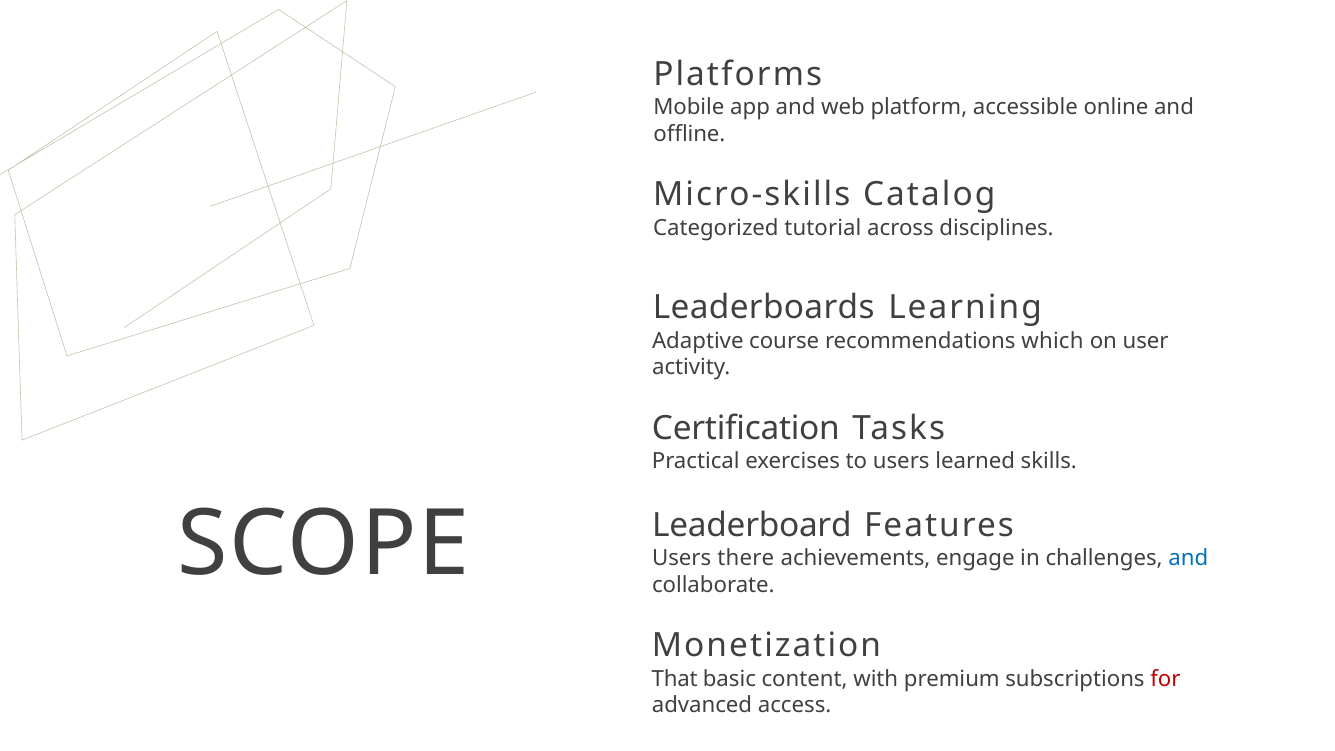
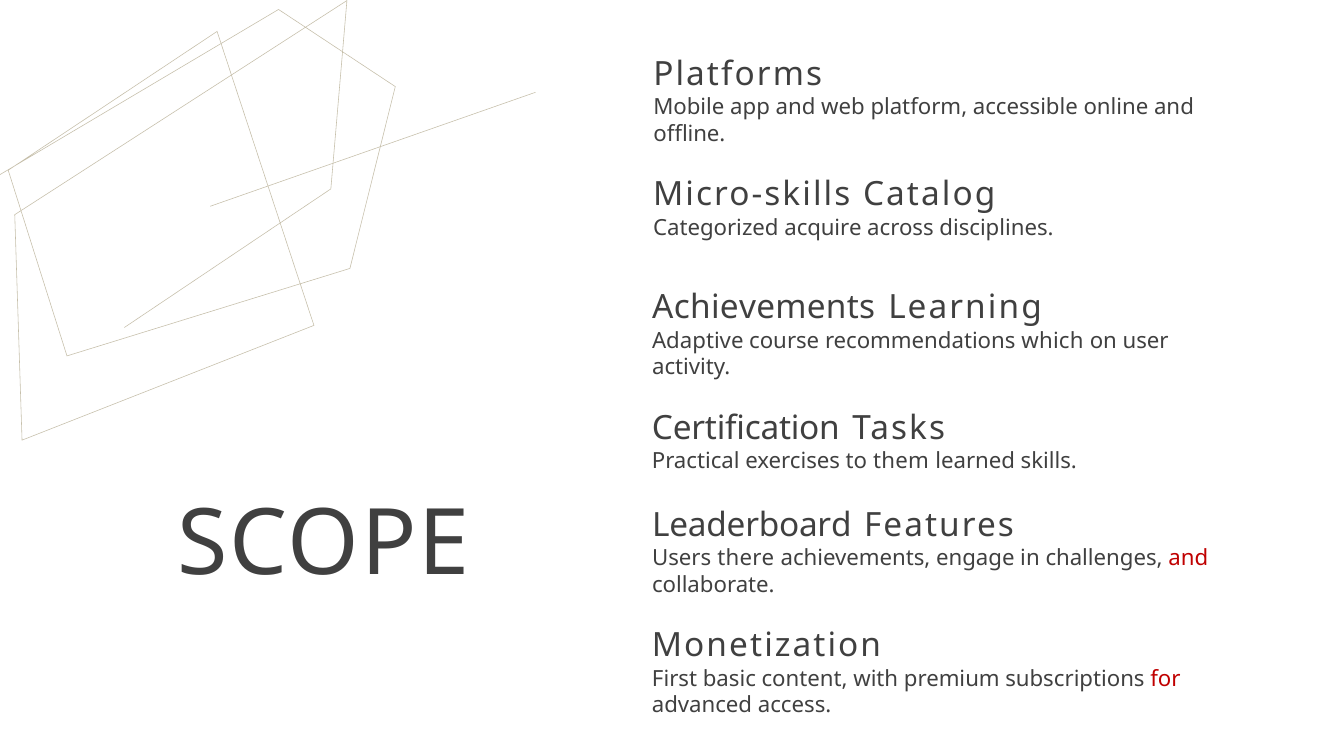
tutorial: tutorial -> acquire (823, 228)
Leaderboards: Leaderboards -> Achievements (764, 308)
to users: users -> them (901, 461)
and colour: blue -> red (1188, 558)
That: That -> First (675, 679)
